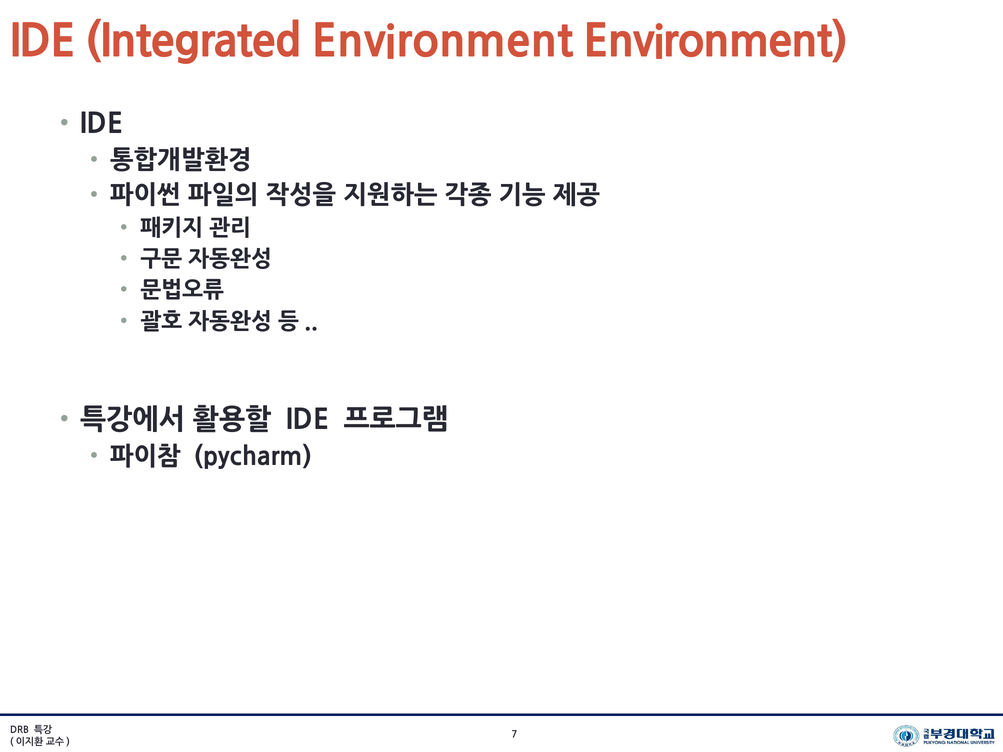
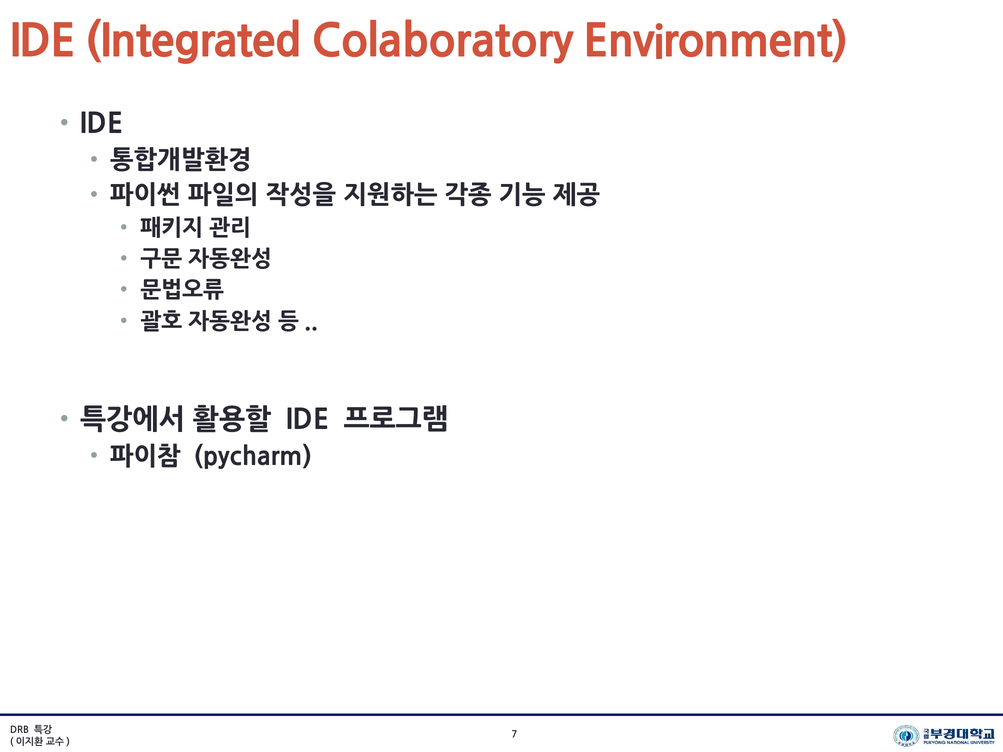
Integrated Environment: Environment -> Colaboratory (443, 42)
